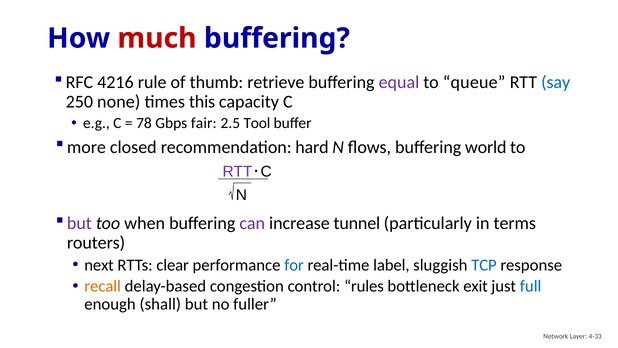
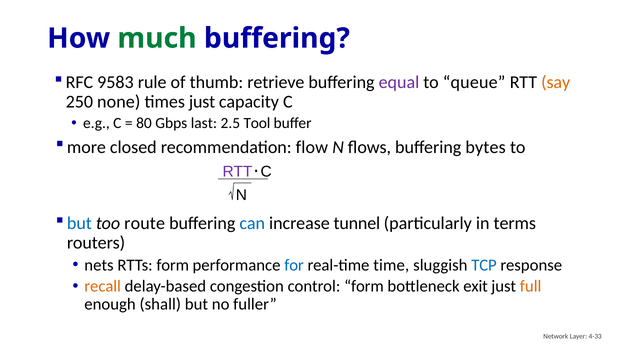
much colour: red -> green (157, 38)
4216: 4216 -> 9583 (115, 82)
say colour: blue -> orange (556, 82)
times this: this -> just (202, 102)
78: 78 -> 80 (144, 123)
fair: fair -> last (204, 123)
hard: hard -> flow (312, 147)
world: world -> bytes (486, 147)
but colour: purple -> blue (79, 223)
when: when -> route (145, 223)
can colour: purple -> blue (252, 223)
next: next -> nets (99, 265)
RTTs clear: clear -> form (173, 265)
label: label -> time (391, 265)
control rules: rules -> form (364, 286)
full colour: blue -> orange (531, 286)
